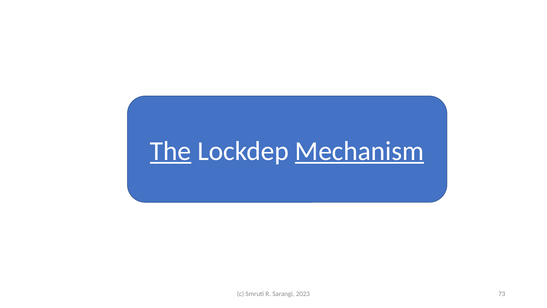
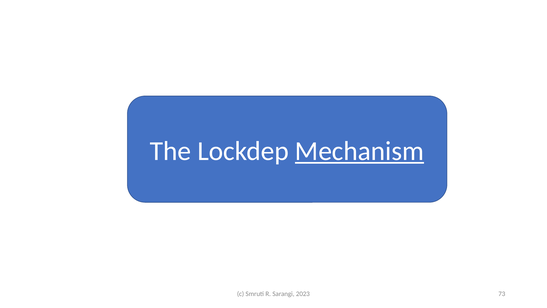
The underline: present -> none (171, 151)
